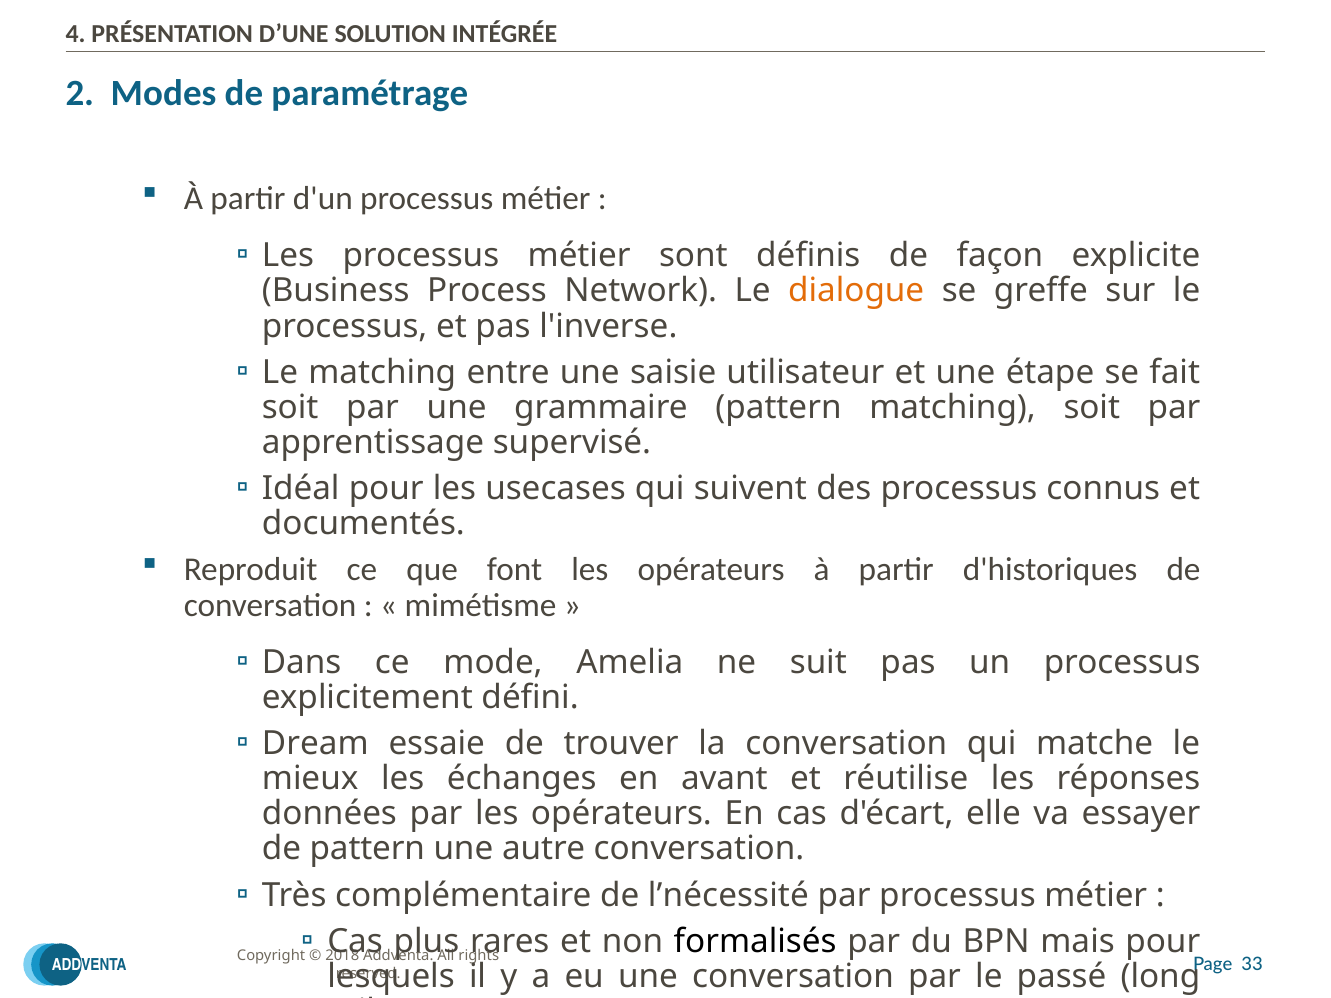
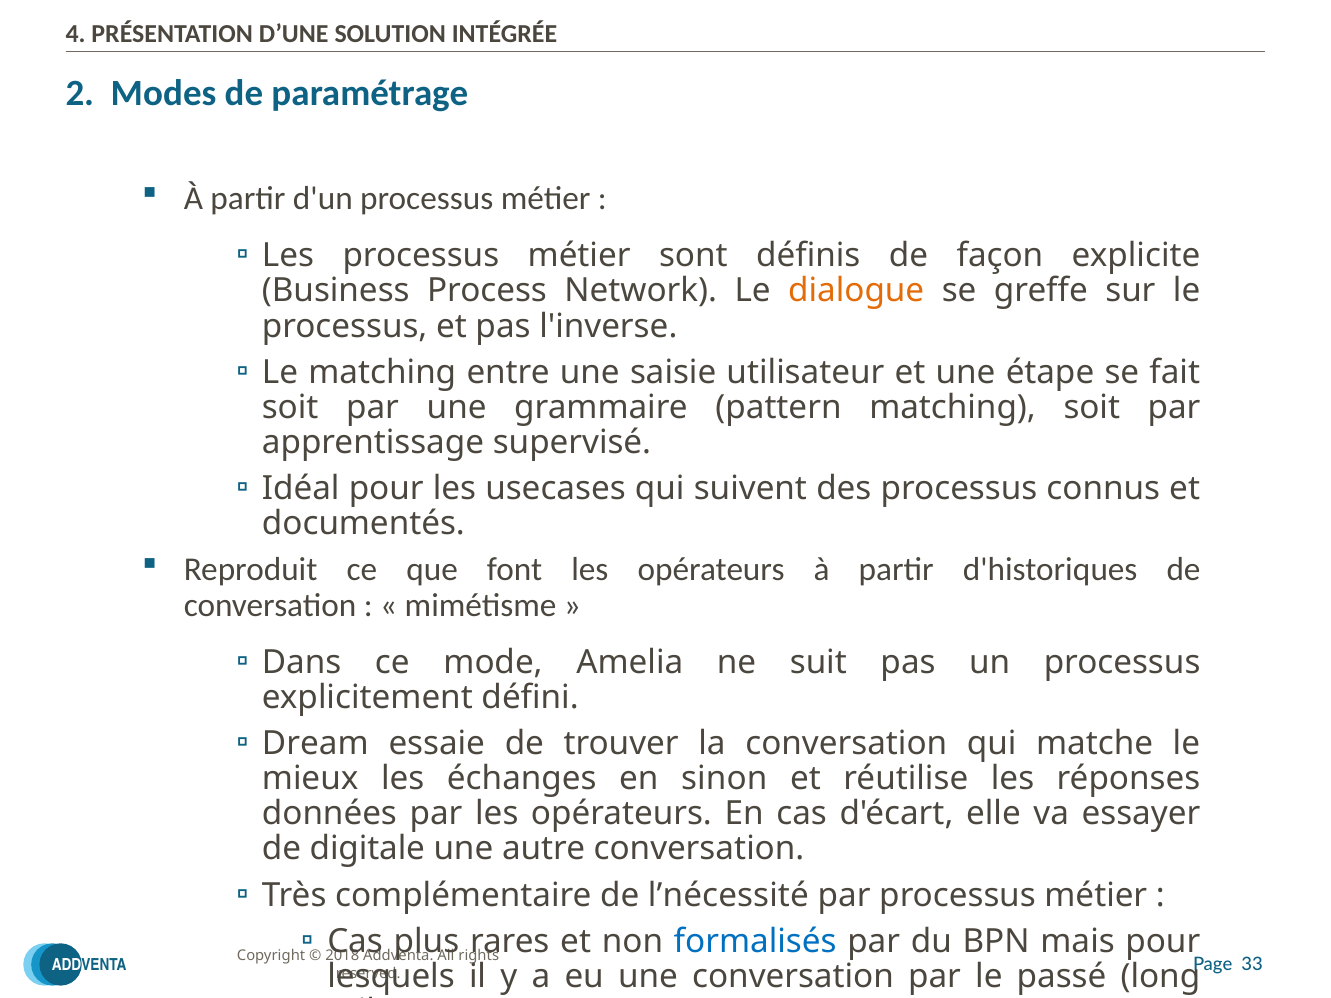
avant: avant -> sinon (724, 779)
de pattern: pattern -> digitale (367, 849)
formalisés colour: black -> blue (755, 942)
